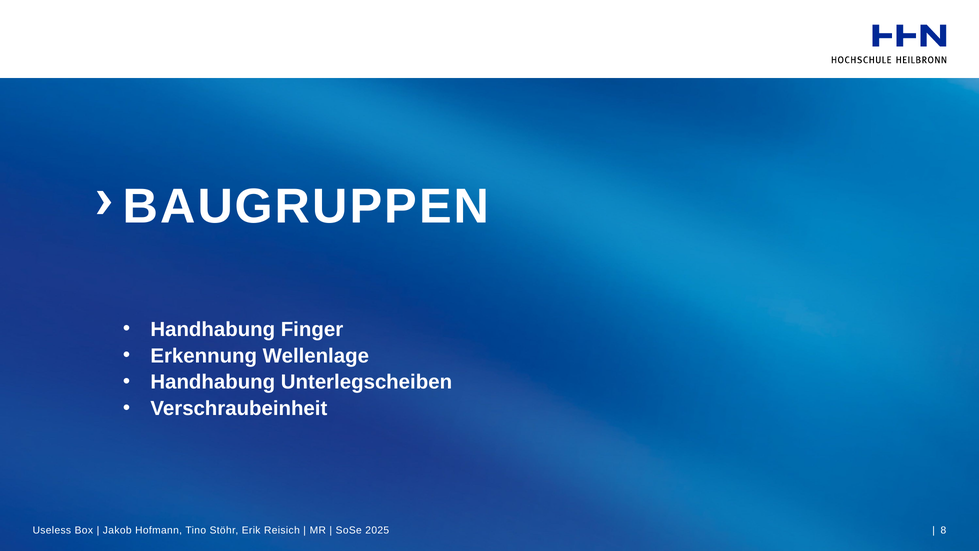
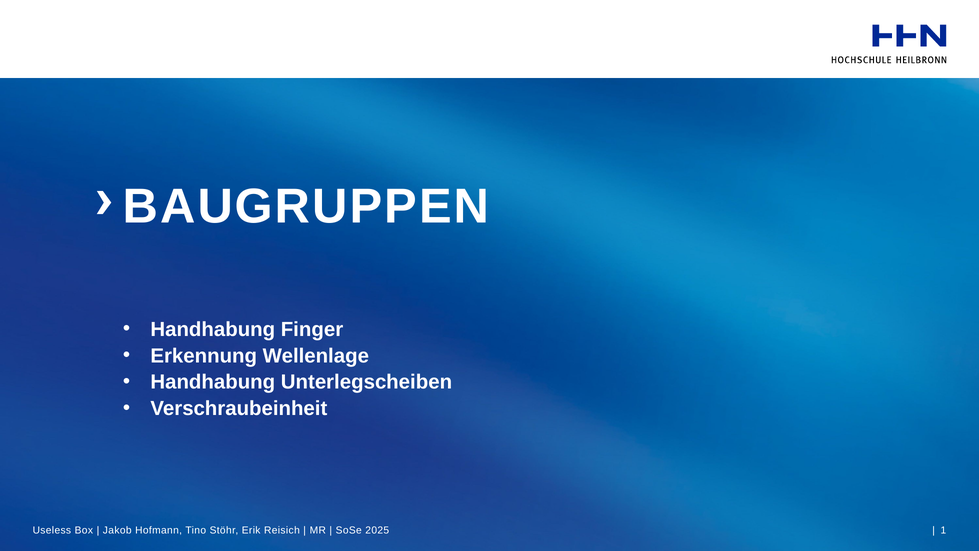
8: 8 -> 1 (943, 530)
